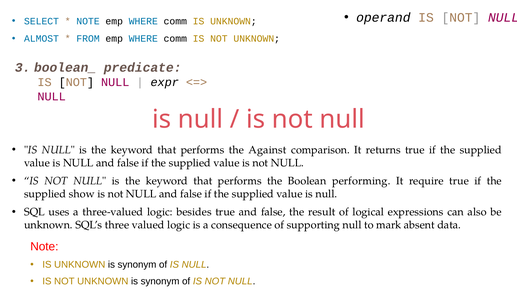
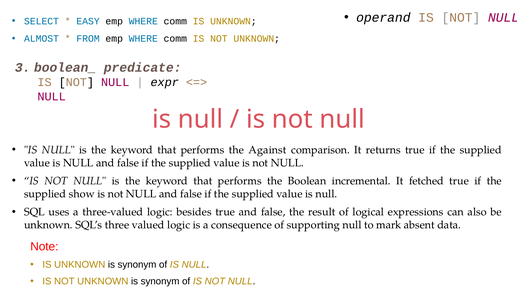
NOTE: NOTE -> EASY (88, 21)
performing: performing -> incremental (361, 181)
require: require -> fetched (426, 181)
